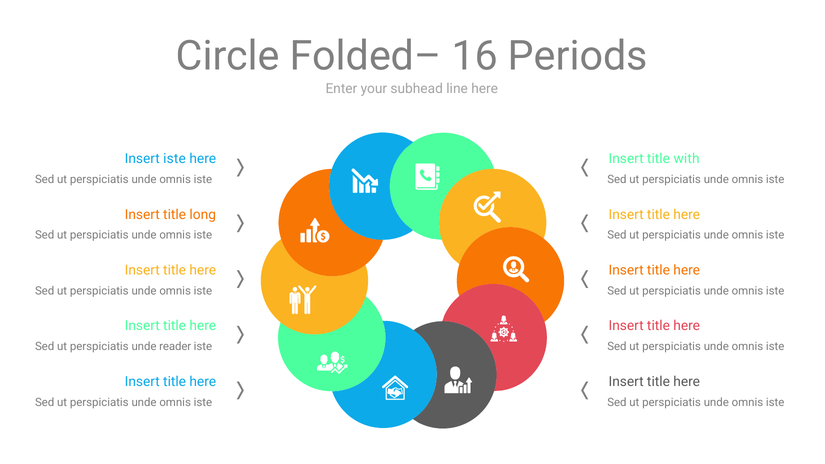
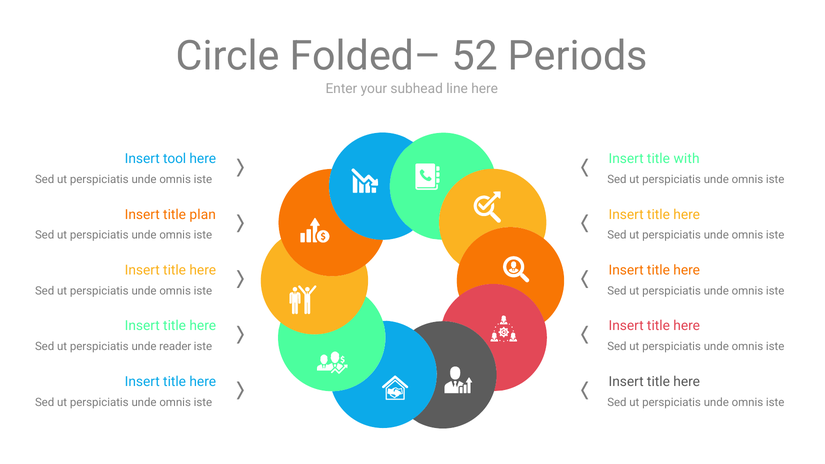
16: 16 -> 52 (475, 56)
Insert iste: iste -> tool (175, 159)
long: long -> plan (203, 215)
